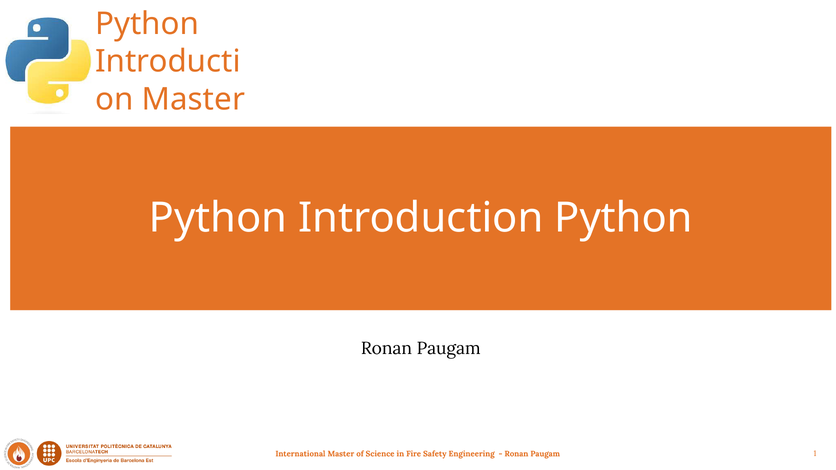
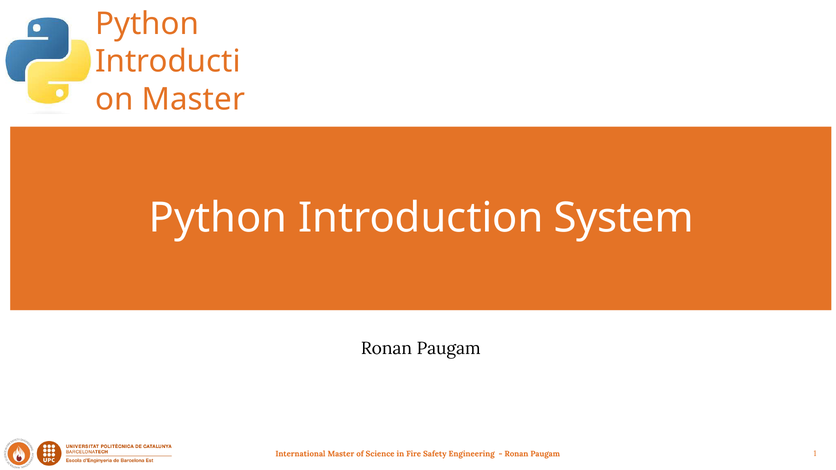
Introduction Python: Python -> System (624, 218)
